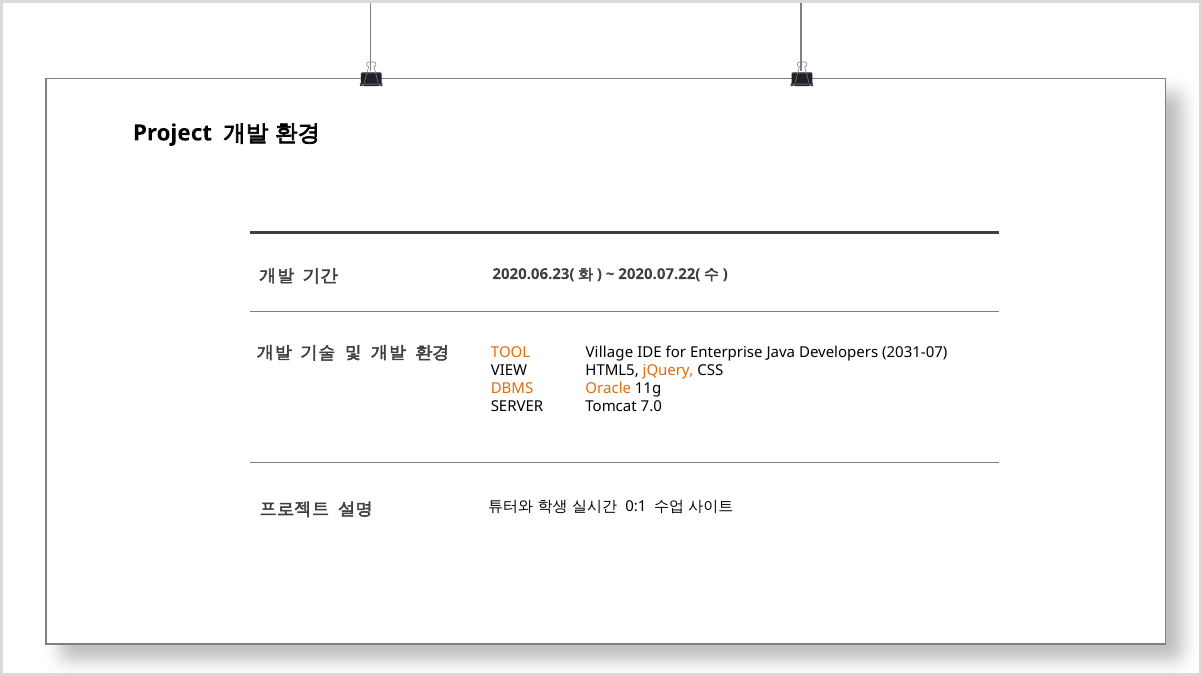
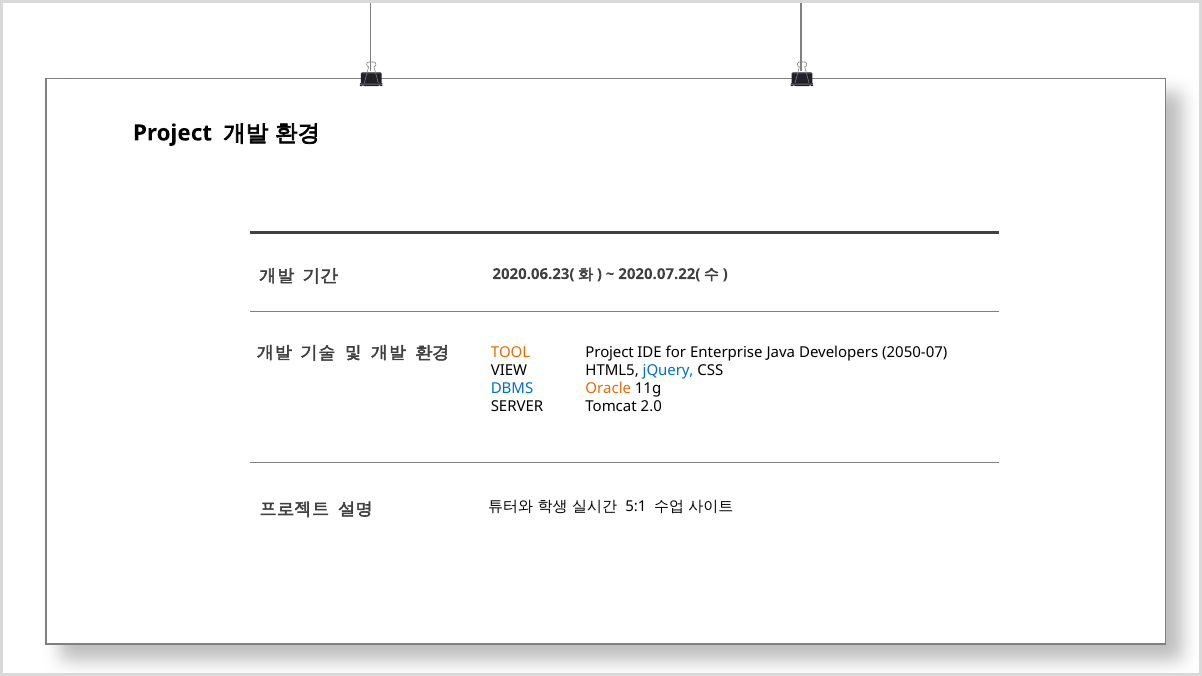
Village: Village -> Project (610, 352)
2031-07: 2031-07 -> 2050-07 (915, 352)
jQuery colour: orange -> blue (668, 370)
DBMS colour: orange -> blue (512, 389)
7.0: 7.0 -> 2.0 (651, 407)
0:1: 0:1 -> 5:1 (636, 506)
